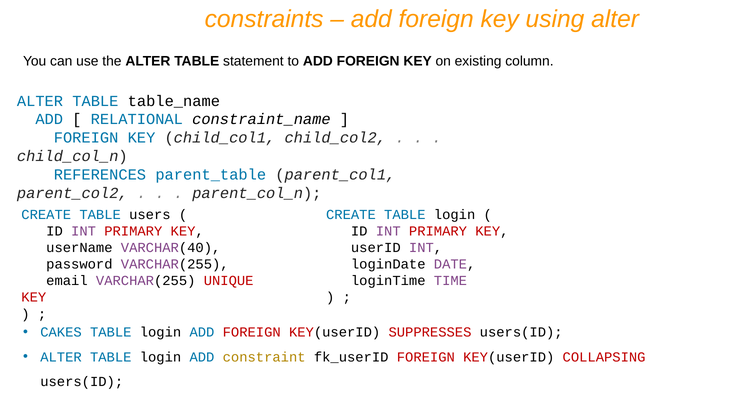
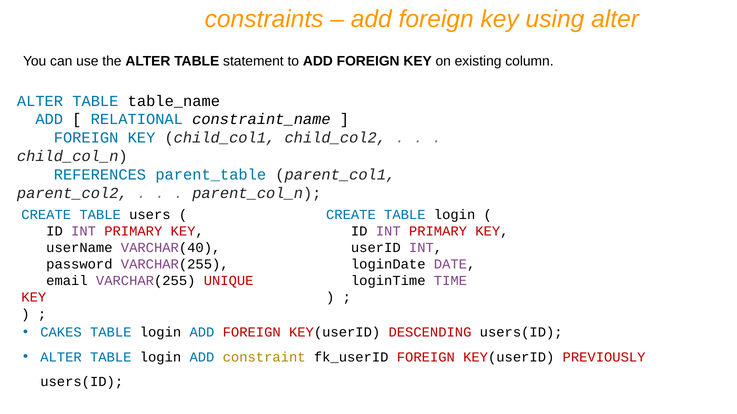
SUPPRESSES: SUPPRESSES -> DESCENDING (430, 333)
COLLAPSING: COLLAPSING -> PREVIOUSLY (604, 358)
